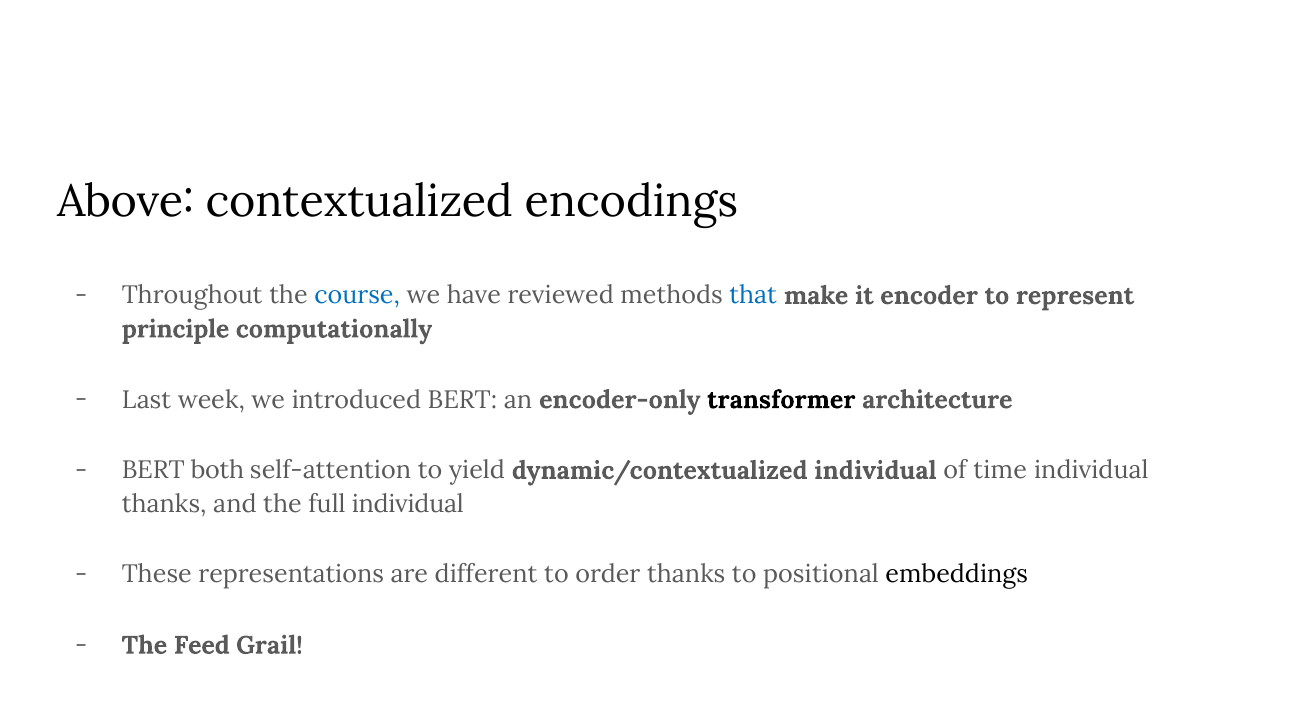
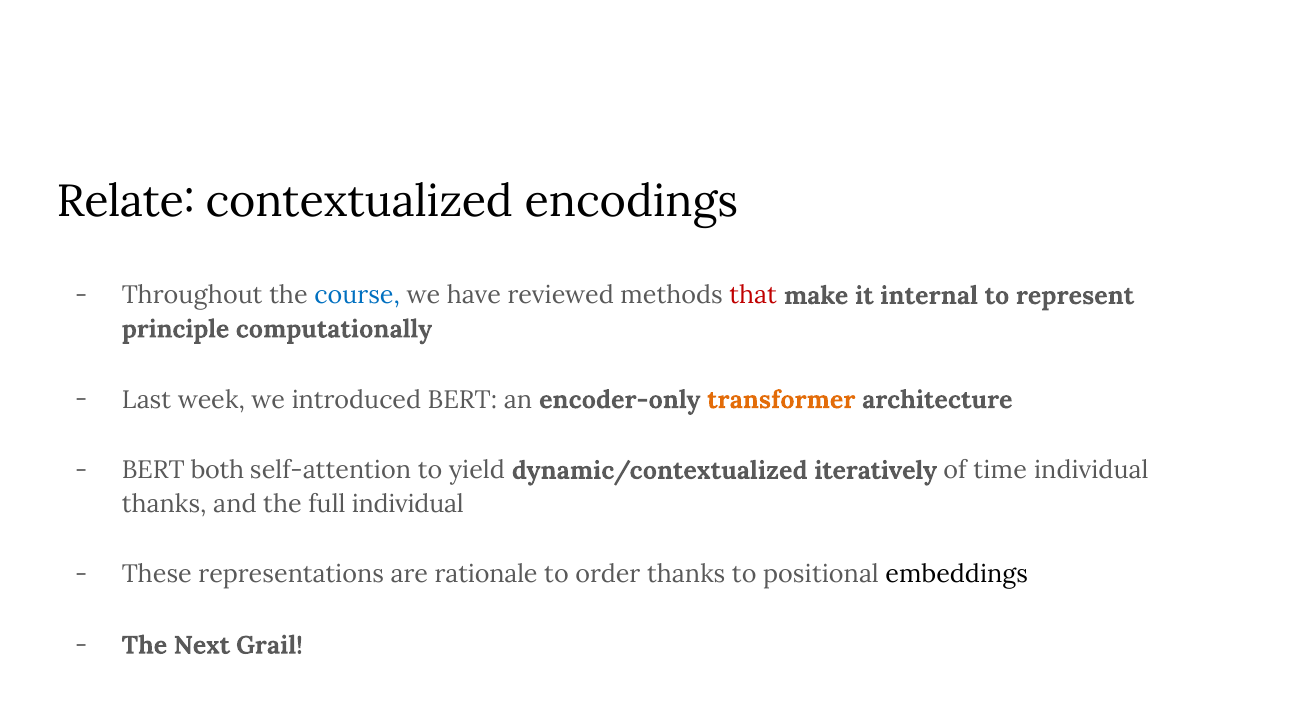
Above: Above -> Relate (126, 202)
that colour: blue -> red (753, 296)
encoder: encoder -> internal (929, 296)
transformer colour: black -> orange (781, 400)
dynamic/contextualized individual: individual -> iteratively (876, 470)
different: different -> rationale (486, 575)
Feed: Feed -> Next (202, 645)
